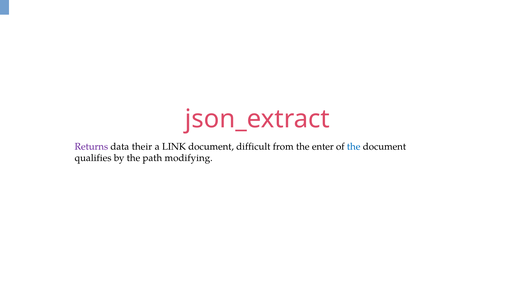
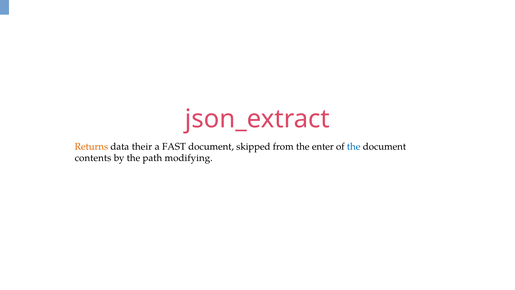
Returns colour: purple -> orange (91, 146)
LINK: LINK -> FAST (174, 146)
difficult: difficult -> skipped (253, 146)
qualifies: qualifies -> contents (93, 158)
